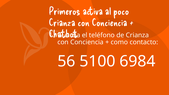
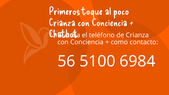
activa: activa -> toque (93, 11)
